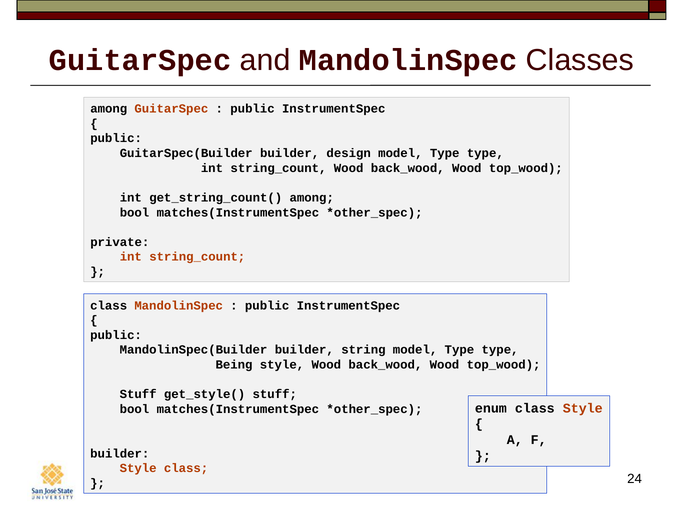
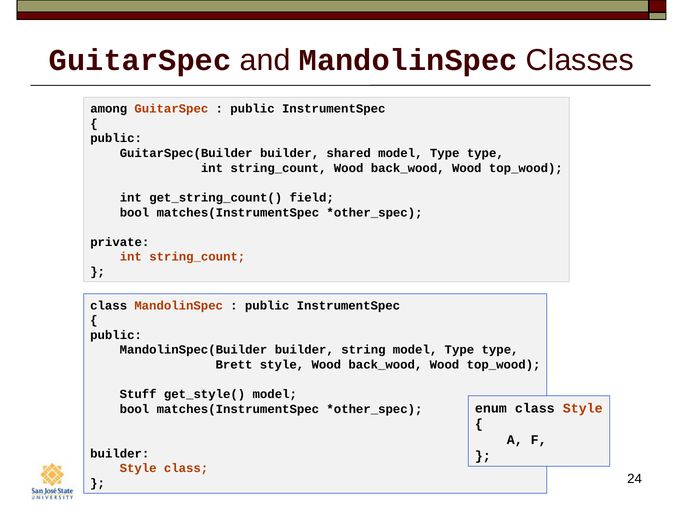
builder design: design -> shared (349, 153)
get_string_count( among: among -> field (312, 198)
Being: Being -> Brett (234, 365)
get_style( stuff: stuff -> model (275, 395)
